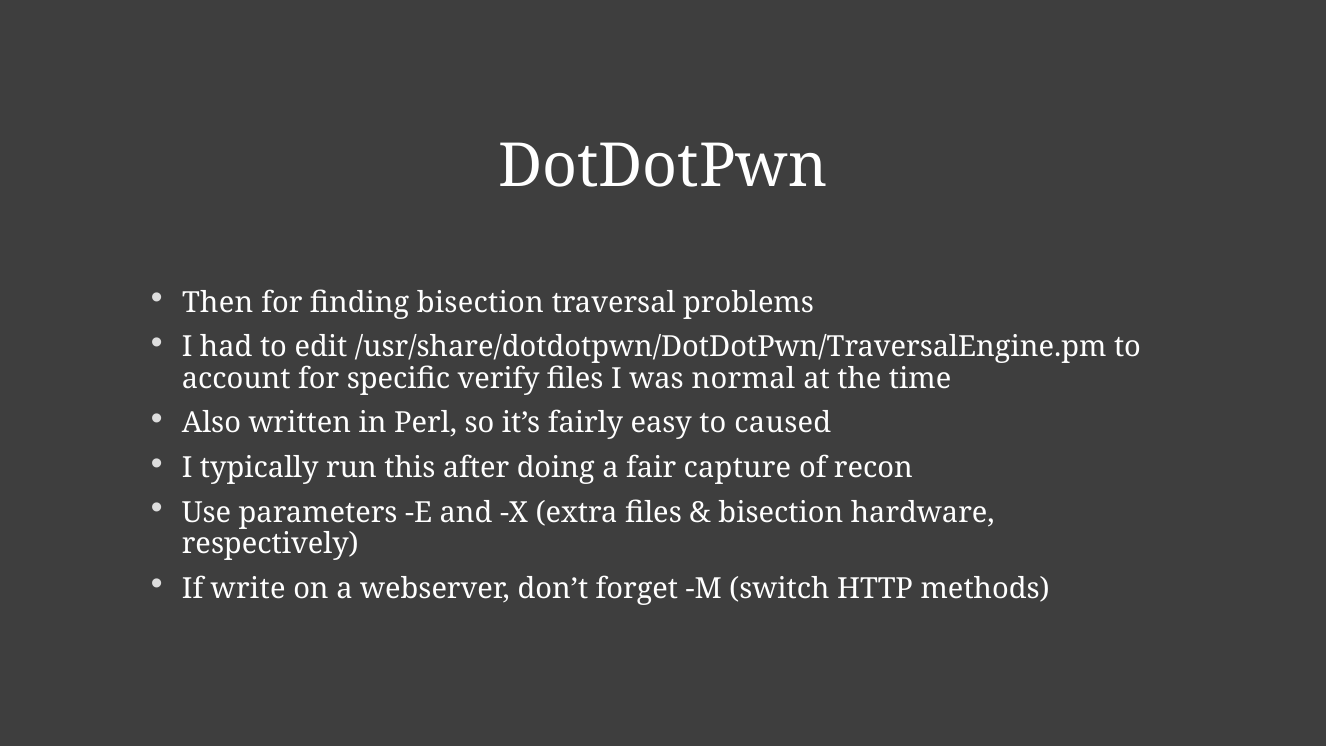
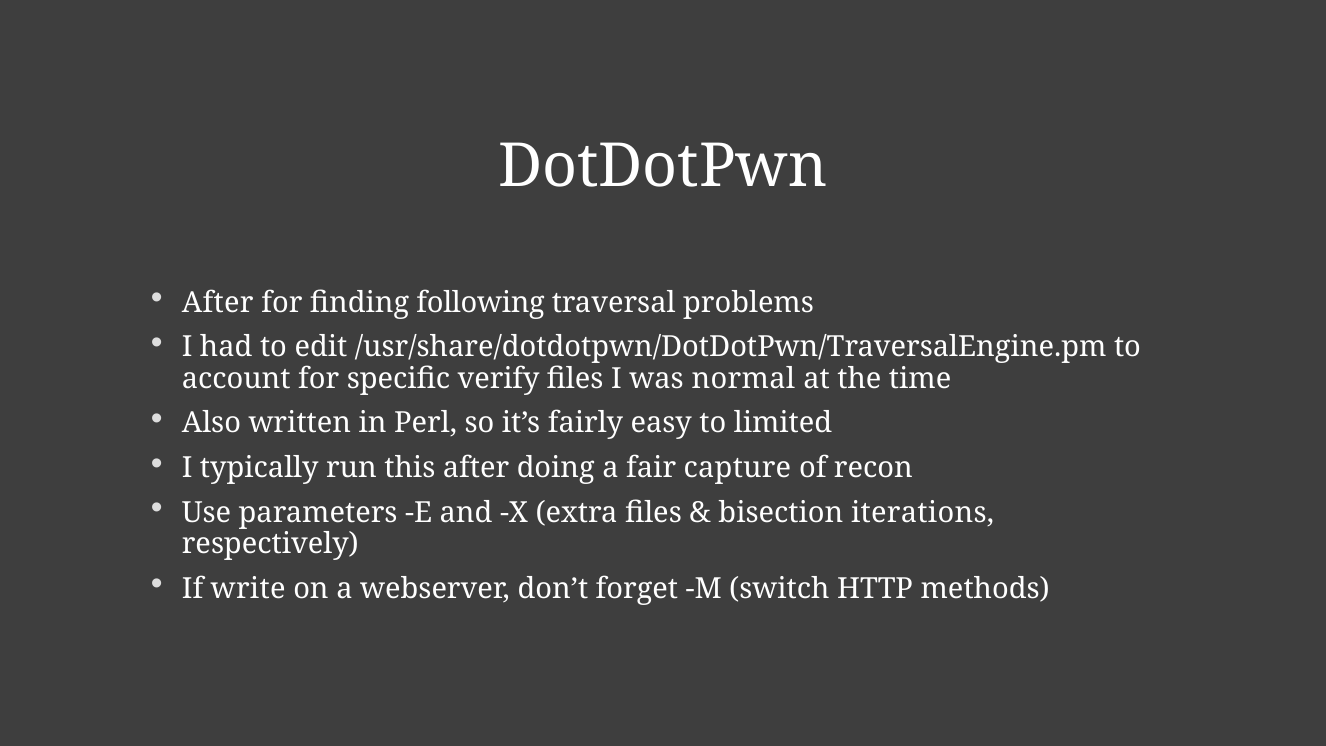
Then: Then -> After (218, 303)
finding bisection: bisection -> following (481, 303)
caused: caused -> limited (783, 423)
hardware: hardware -> iterations (923, 513)
